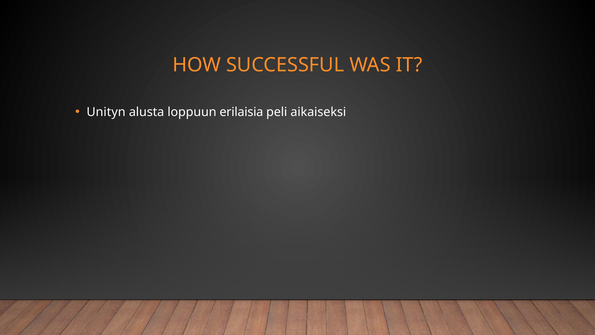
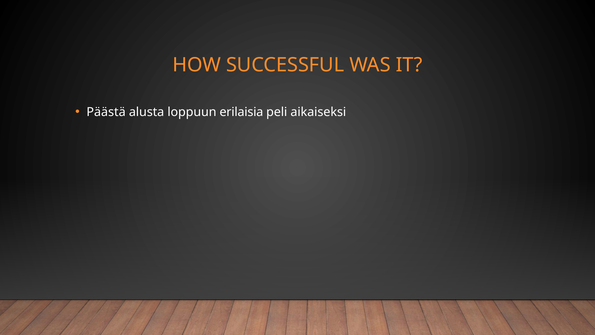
Unityn: Unityn -> Päästä (106, 112)
